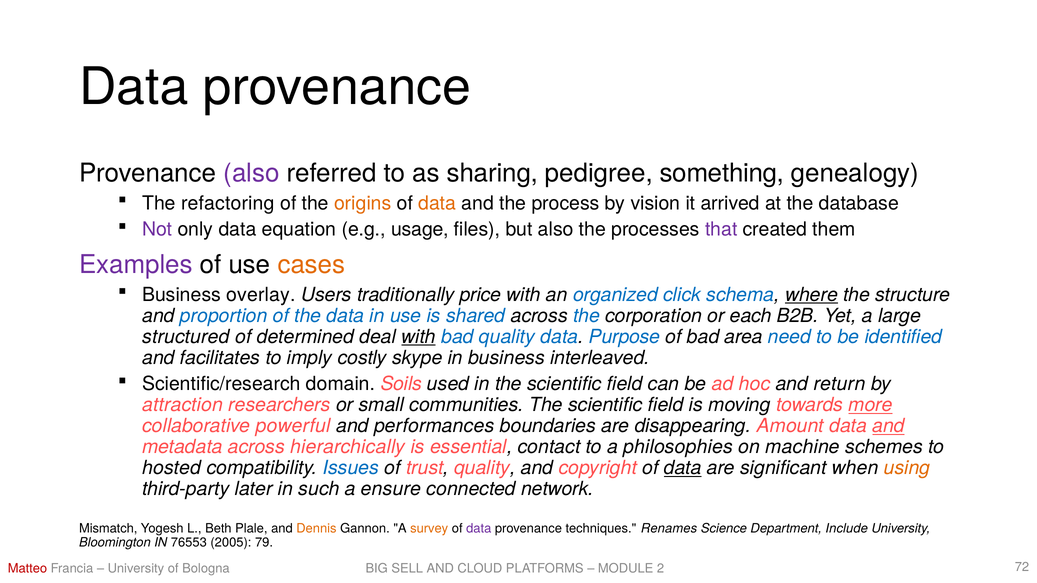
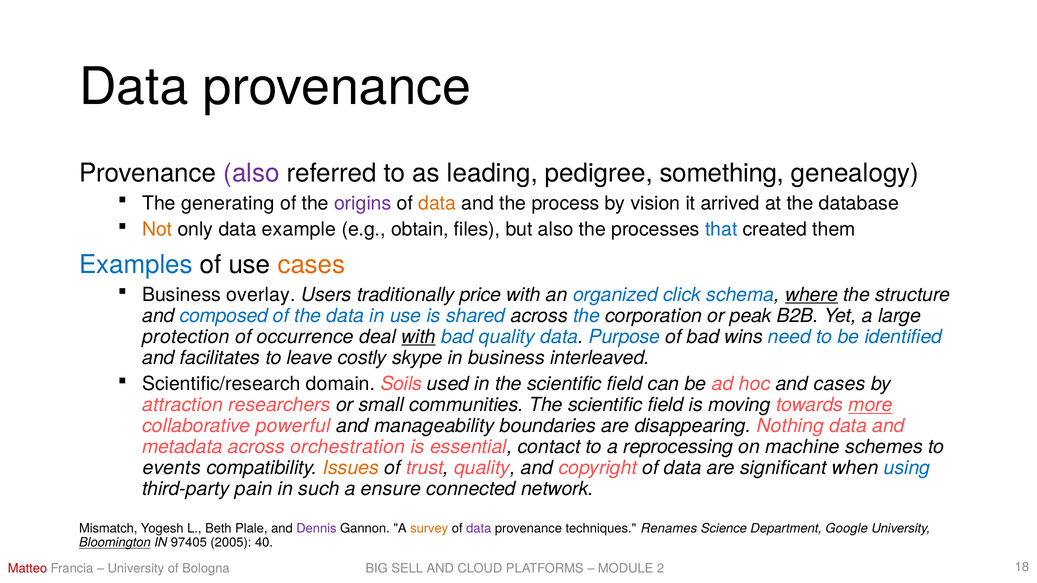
sharing: sharing -> leading (492, 173)
refactoring: refactoring -> generating (228, 203)
origins colour: orange -> purple (363, 203)
Not colour: purple -> orange (157, 230)
equation: equation -> example (299, 230)
usage: usage -> obtain (420, 230)
that colour: purple -> blue (721, 230)
Examples colour: purple -> blue (136, 265)
proportion: proportion -> composed (224, 316)
each: each -> peak (751, 316)
structured: structured -> protection (186, 337)
determined: determined -> occurrence (305, 337)
area: area -> wins (744, 337)
imply: imply -> leave (310, 358)
and return: return -> cases (840, 384)
performances: performances -> manageability (434, 426)
Amount: Amount -> Nothing (790, 426)
and underline: present -> none (888, 426)
hierarchically: hierarchically -> orchestration (348, 447)
philosophies: philosophies -> reprocessing (678, 447)
hosted: hosted -> events (172, 468)
Issues colour: blue -> orange (351, 468)
data underline: present -> none (683, 468)
using colour: orange -> blue (907, 468)
later: later -> pain (254, 489)
Dennis colour: orange -> purple (316, 529)
Include: Include -> Google (847, 529)
Bloomington underline: none -> present (115, 543)
76553: 76553 -> 97405 (189, 543)
79: 79 -> 40 (264, 543)
72: 72 -> 18 (1022, 567)
